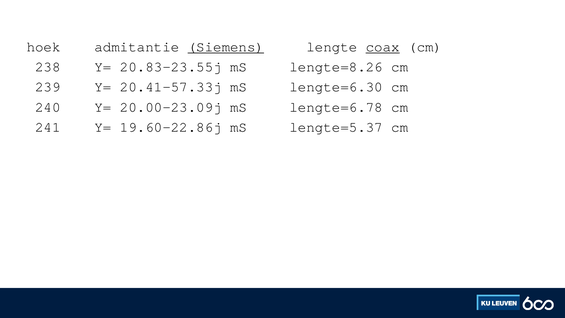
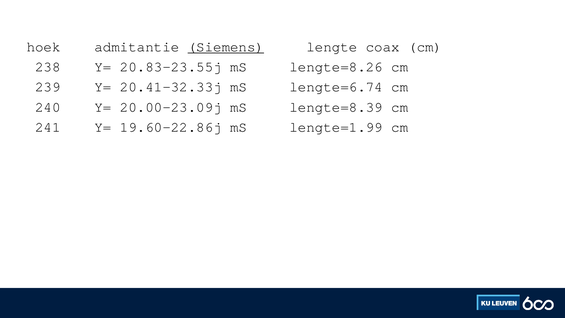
coax underline: present -> none (383, 47)
20.41-57.33j: 20.41-57.33j -> 20.41-32.33j (171, 87)
lengte=6.30: lengte=6.30 -> lengte=6.74 (336, 87)
lengte=6.78: lengte=6.78 -> lengte=8.39 (336, 107)
lengte=5.37: lengte=5.37 -> lengte=1.99 (336, 127)
